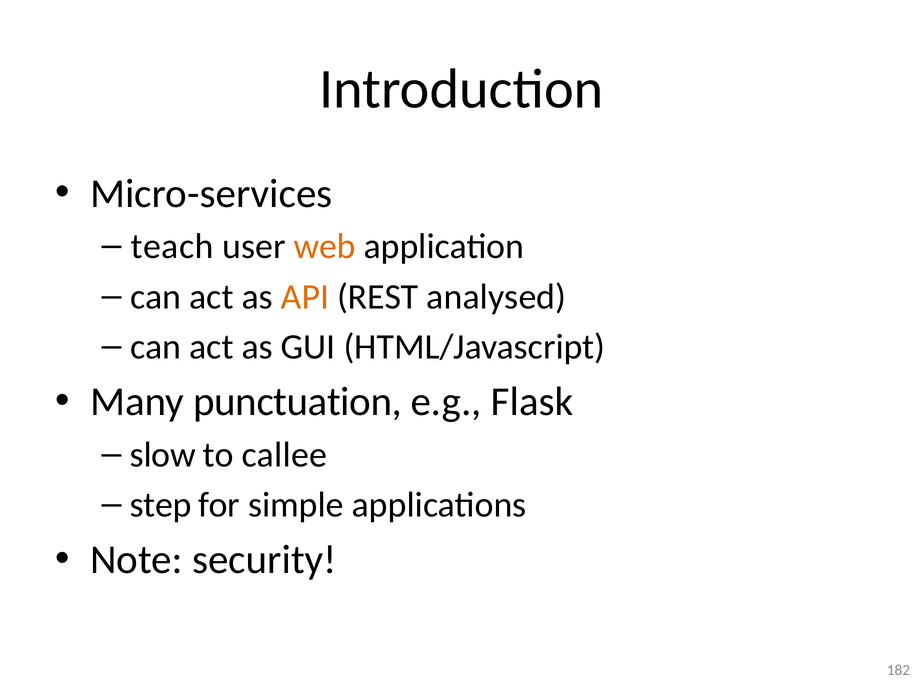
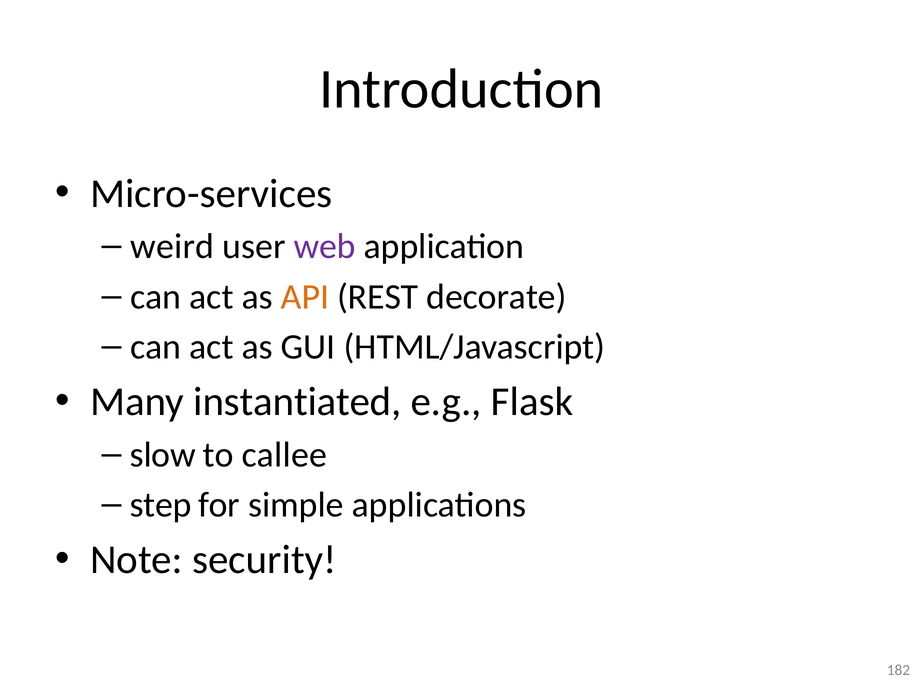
teach: teach -> weird (172, 247)
web colour: orange -> purple (325, 247)
analysed: analysed -> decorate (496, 297)
punctuation: punctuation -> instantiated (297, 402)
